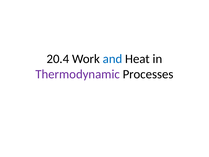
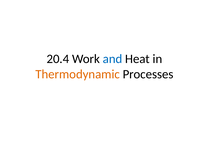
Thermodynamic colour: purple -> orange (78, 74)
